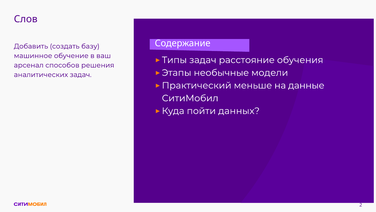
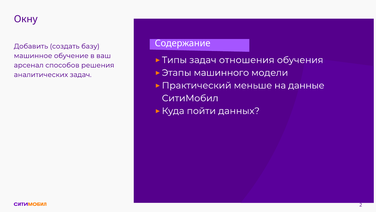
Слов: Слов -> Окну (26, 19)
расстояние: расстояние -> отношения (247, 60)
необычные: необычные -> машинного (221, 73)
